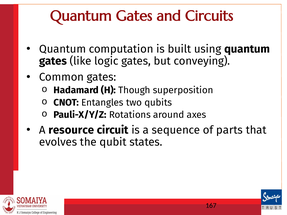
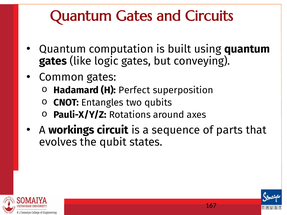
Though: Though -> Perfect (134, 90)
resource: resource -> workings (71, 130)
